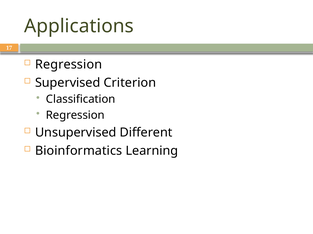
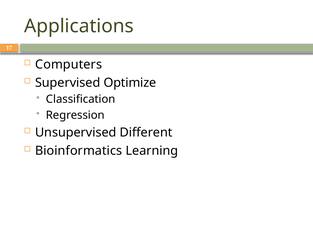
Regression: Regression -> Computers (69, 65)
Criterion: Criterion -> Optimize (130, 83)
